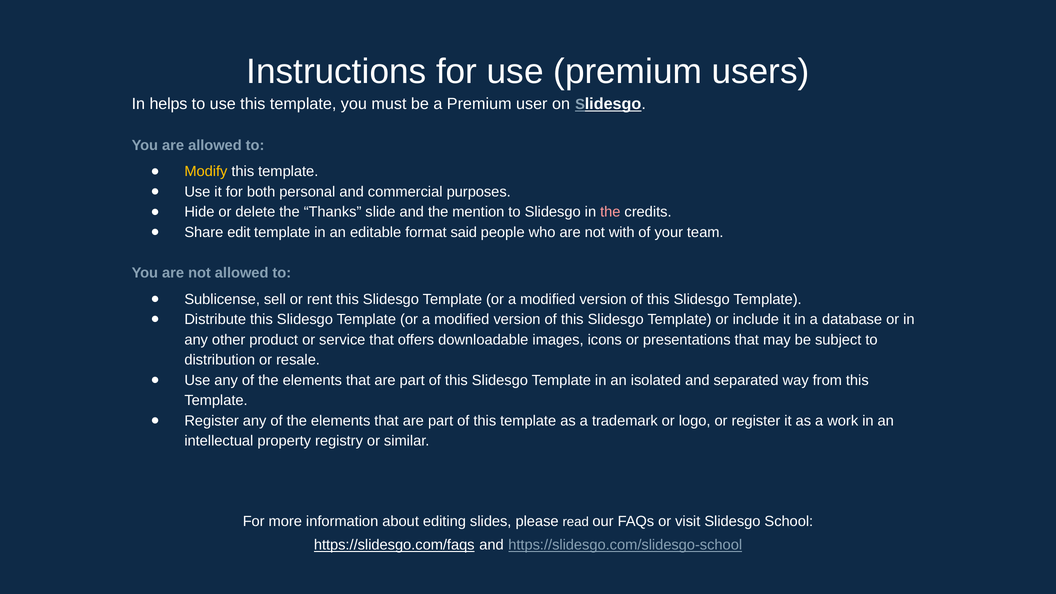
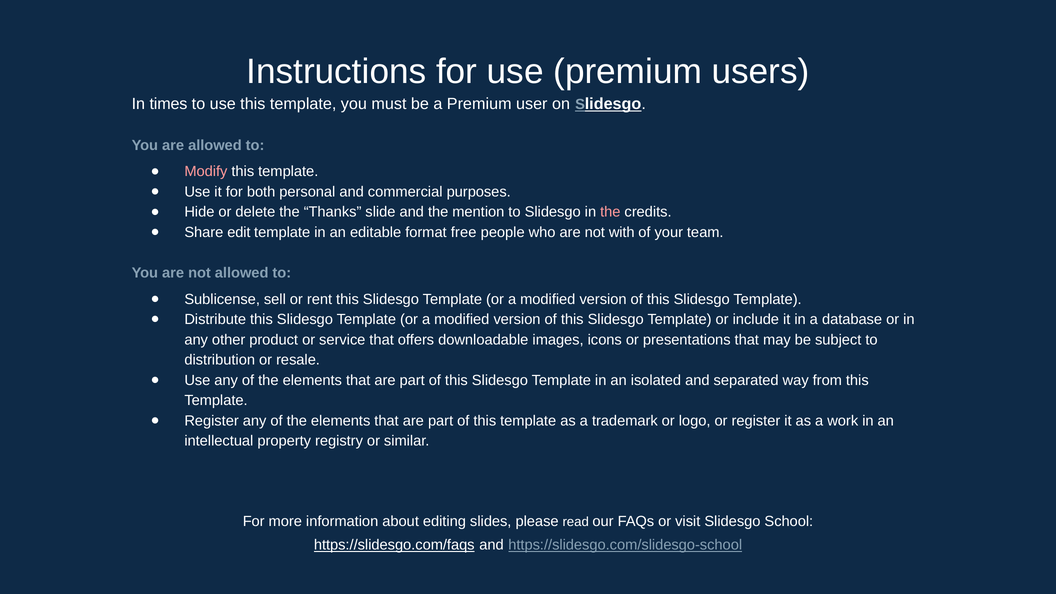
helps: helps -> times (168, 104)
Modify colour: yellow -> pink (206, 172)
said: said -> free (464, 232)
